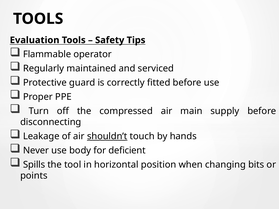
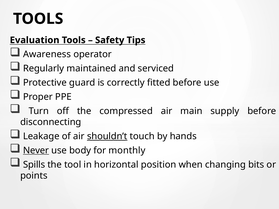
Flammable: Flammable -> Awareness (47, 54)
Never underline: none -> present (36, 151)
deficient: deficient -> monthly (127, 151)
